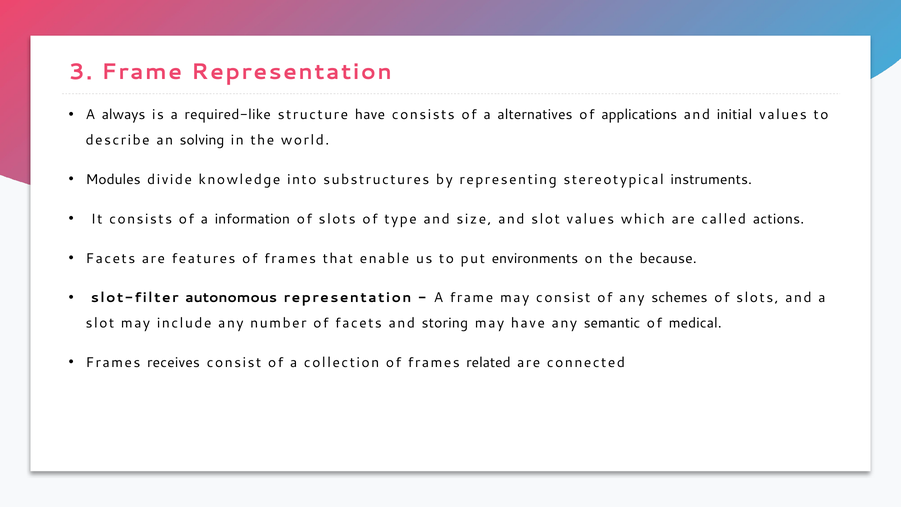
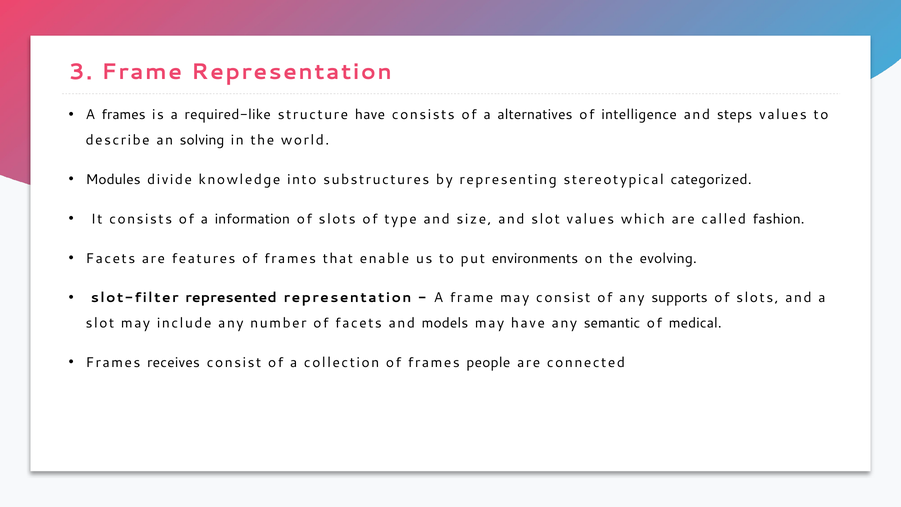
A always: always -> frames (124, 115)
applications: applications -> intelligence (639, 115)
initial: initial -> steps (735, 115)
instruments: instruments -> categorized (711, 179)
actions: actions -> fashion (779, 219)
because: because -> evolving (668, 258)
autonomous: autonomous -> represented (231, 298)
schemes: schemes -> supports (679, 298)
storing: storing -> models (445, 323)
related: related -> people (488, 362)
